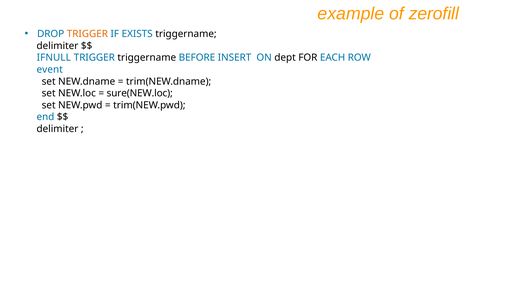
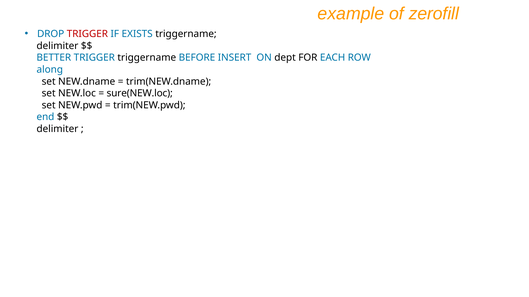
TRIGGER colour: orange -> red (87, 34)
IFNULL: IFNULL -> BETTER (54, 58)
event: event -> along (50, 70)
